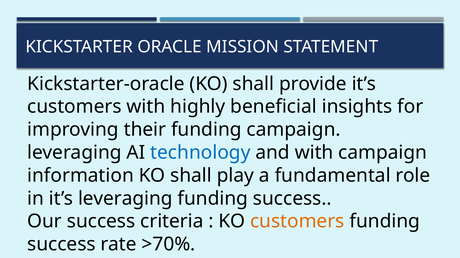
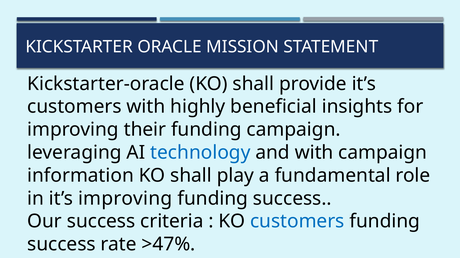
it’s leveraging: leveraging -> improving (125, 199)
customers colour: orange -> blue (297, 222)
>70%: >70% -> >47% (169, 245)
